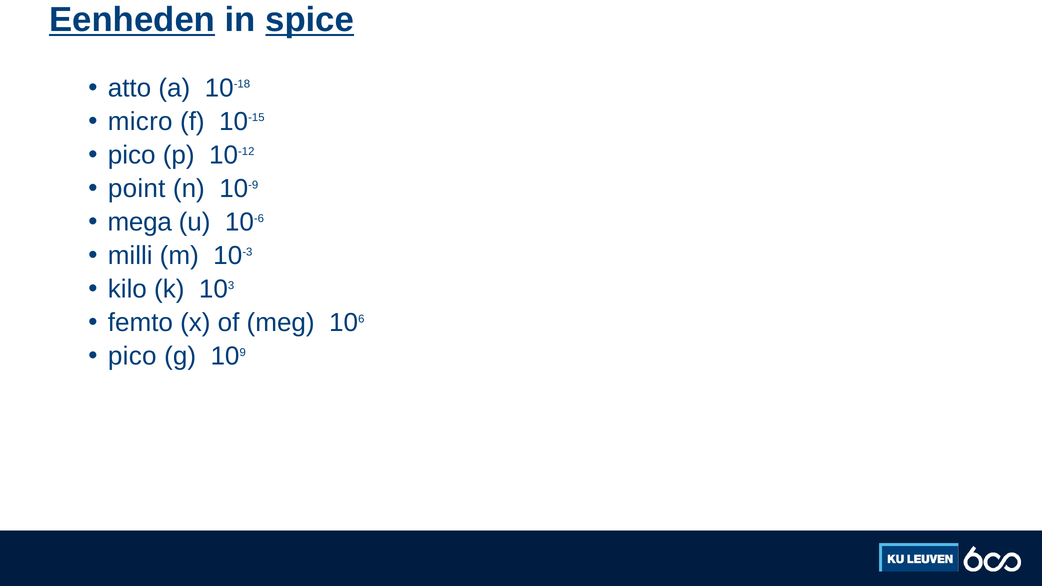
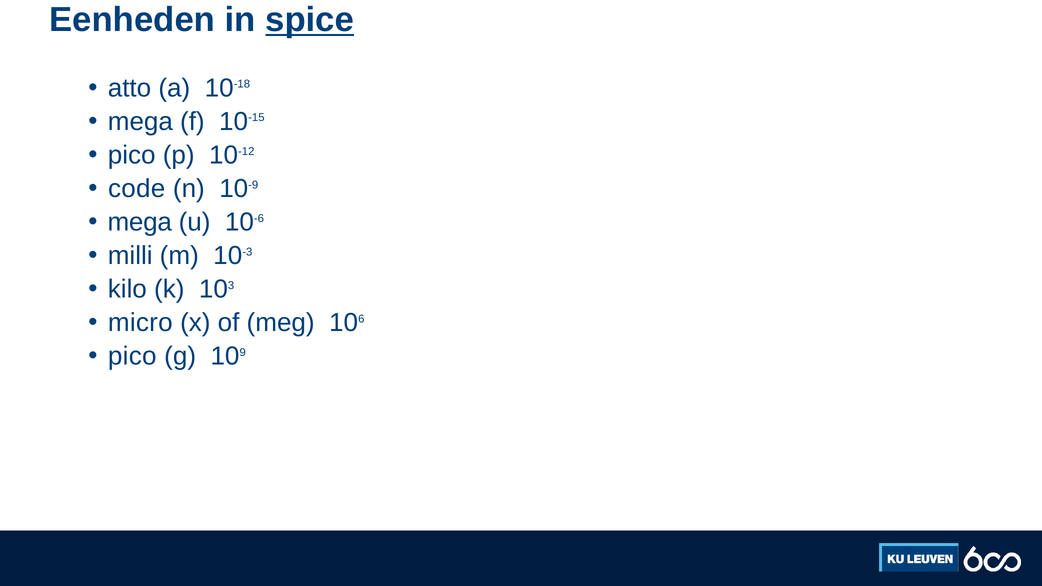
Eenheden underline: present -> none (132, 20)
micro: micro -> mega (140, 122)
point: point -> code (137, 189)
femto: femto -> micro (140, 323)
